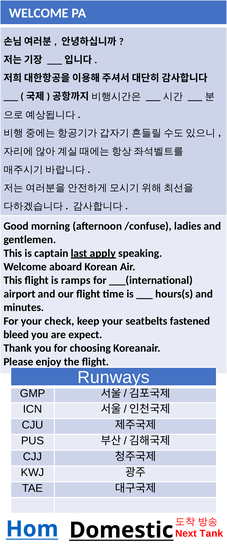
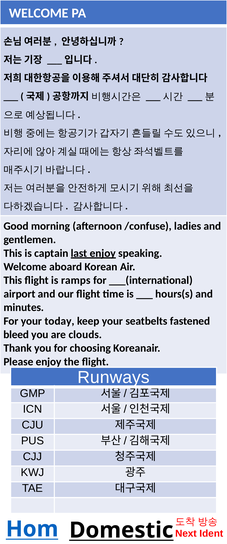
last apply: apply -> enjoy (103, 253)
check: check -> today (60, 320)
expect: expect -> clouds (85, 334)
Tank: Tank -> Ident (211, 533)
